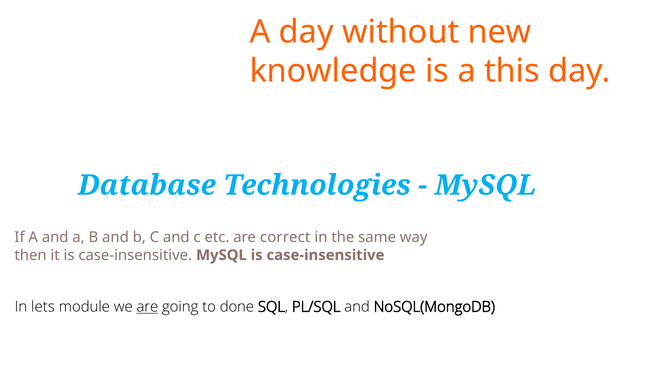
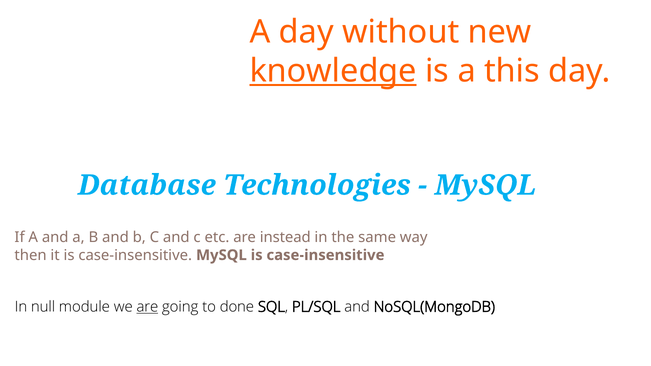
knowledge underline: none -> present (333, 71)
correct: correct -> instead (285, 237)
lets: lets -> null (43, 307)
